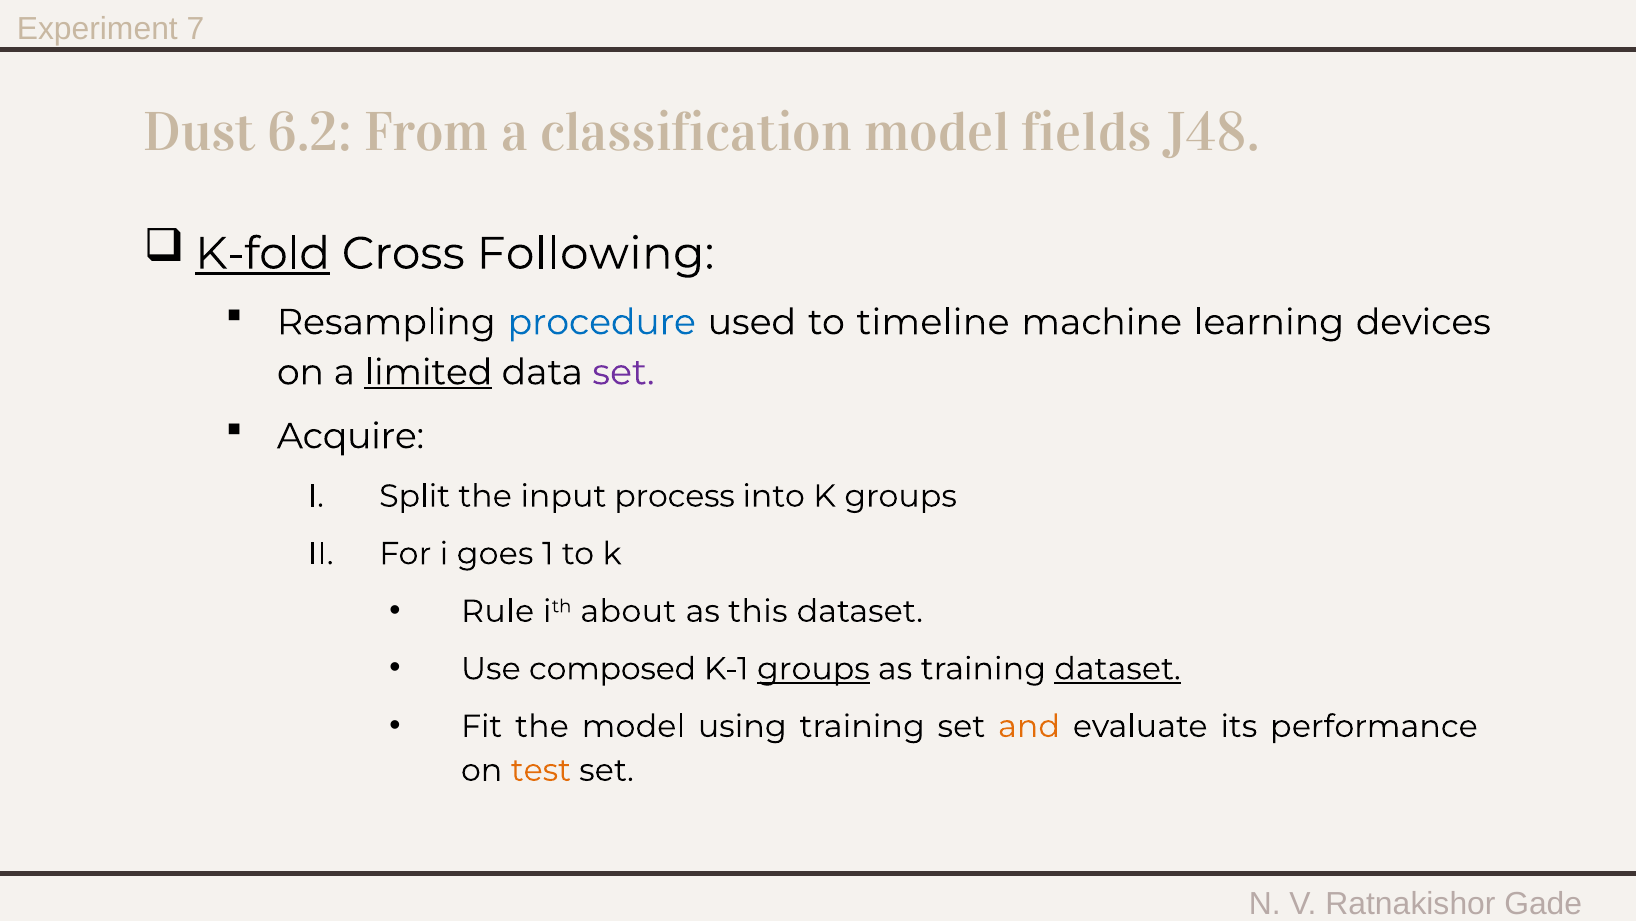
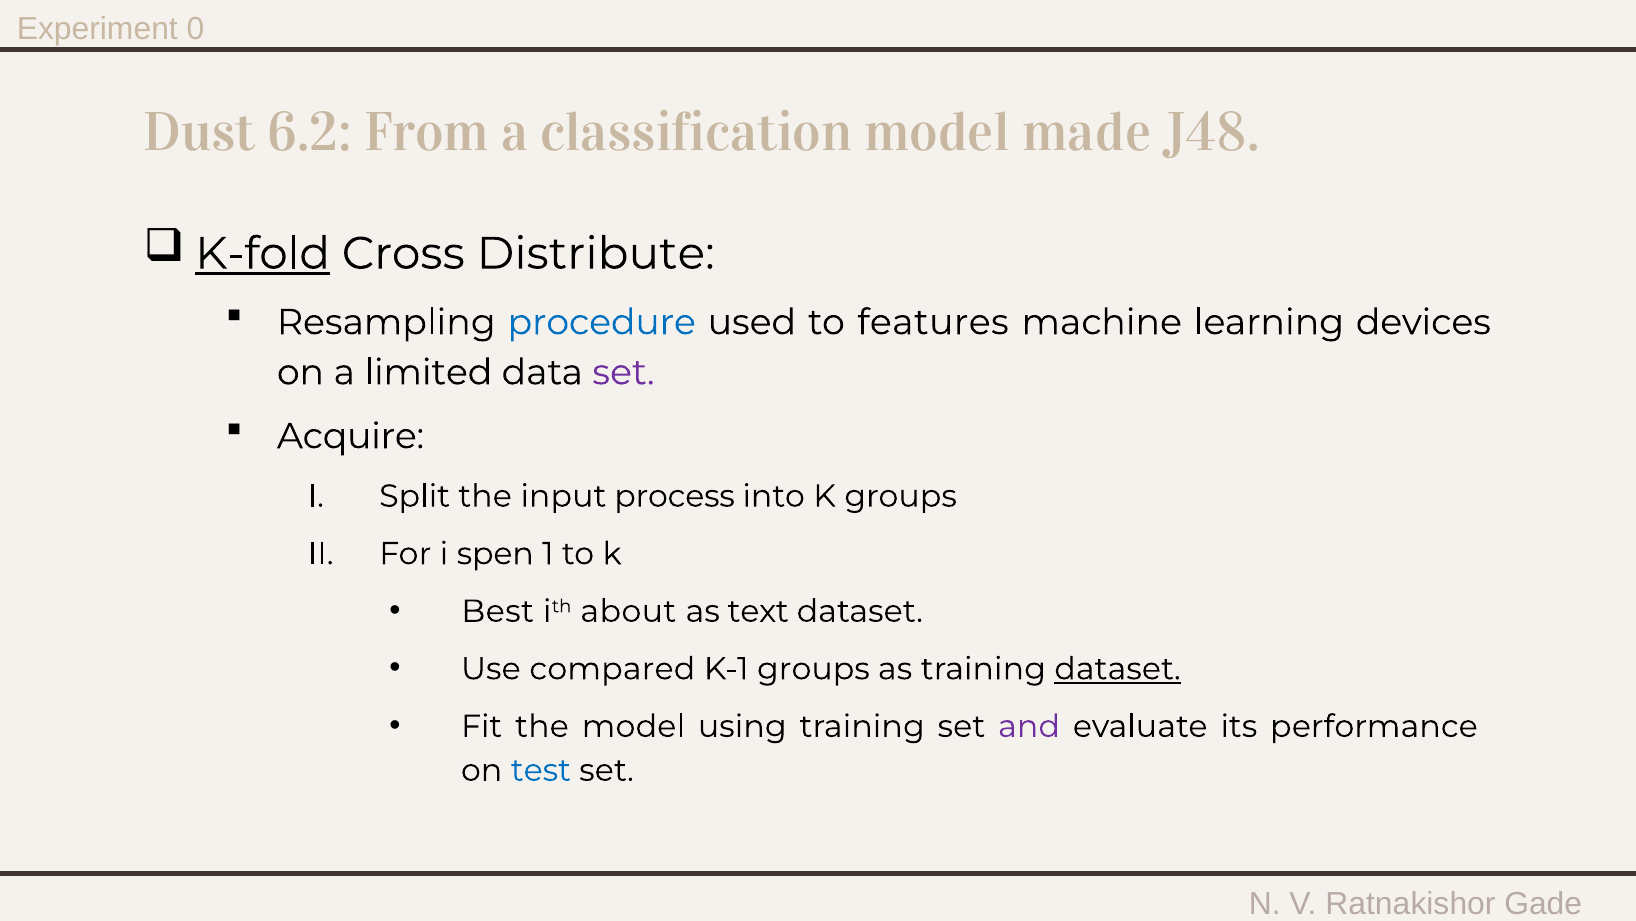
7: 7 -> 0 (196, 29)
fields: fields -> made (1087, 133)
Following: Following -> Distribute (596, 253)
timeline: timeline -> features (933, 322)
limited underline: present -> none (428, 372)
goes: goes -> spen (495, 553)
Rule: Rule -> Best (498, 611)
this: this -> text (758, 611)
composed: composed -> compared (612, 668)
groups underline: present -> none (813, 668)
and colour: orange -> purple (1029, 726)
test colour: orange -> blue (541, 770)
